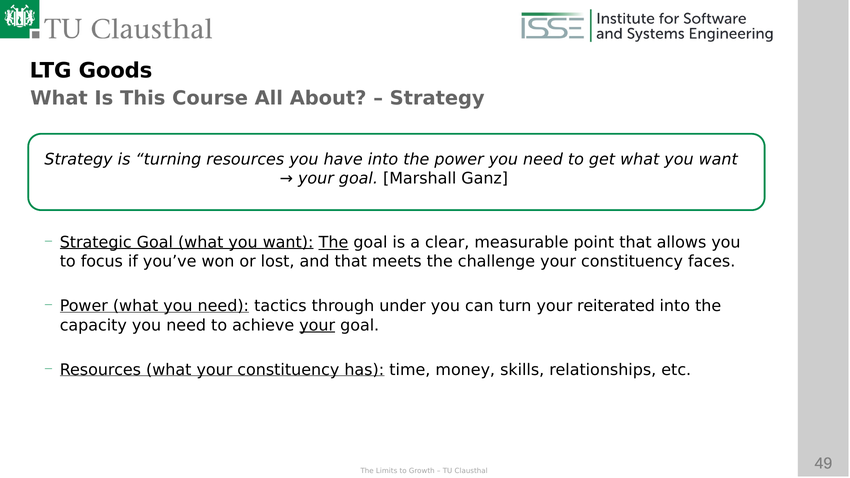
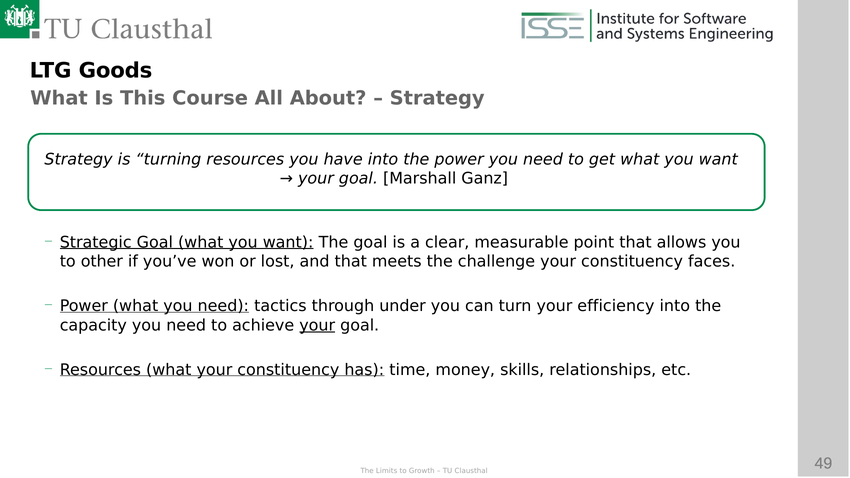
The underline: present -> none (334, 243)
focus: focus -> other (102, 262)
reiterated: reiterated -> efficiency (616, 306)
